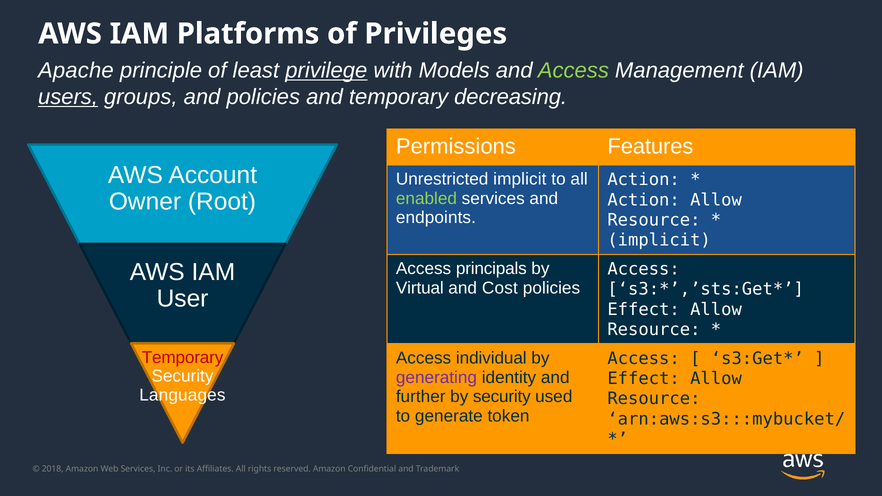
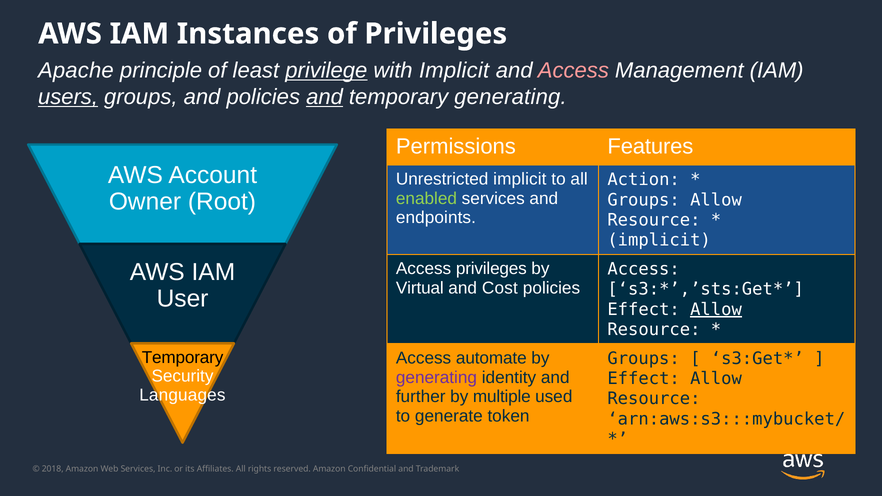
Platforms: Platforms -> Instances (248, 34)
with Models: Models -> Implicit (454, 71)
Access colour: light green -> pink (573, 71)
and underline: none -> present (325, 97)
temporary decreasing: decreasing -> generating (510, 97)
Action: Action -> Groups (644, 200)
Access principals: principals -> privileges (491, 269)
Allow underline: none -> present (716, 309)
Temporary colour: red -> black (183, 358)
individual: individual -> automate (491, 358)
Access: Access -> Groups (644, 359)
by security: security -> multiple (502, 397)
